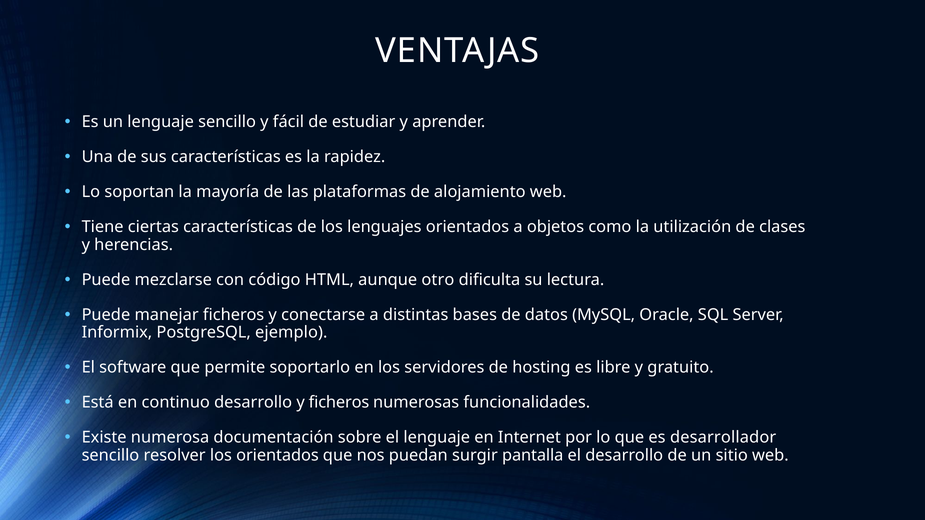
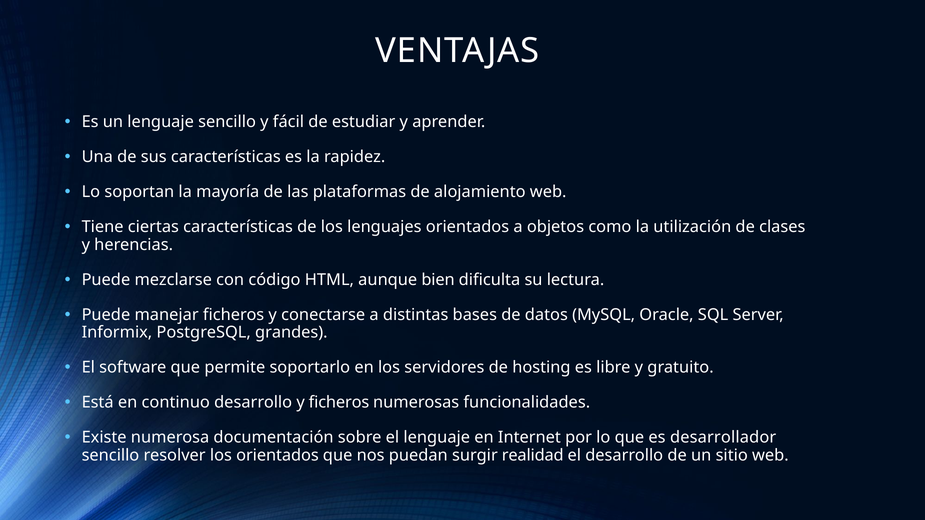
otro: otro -> bien (438, 280)
ejemplo: ejemplo -> grandes (291, 333)
pantalla: pantalla -> realidad (533, 456)
